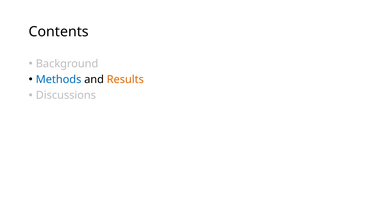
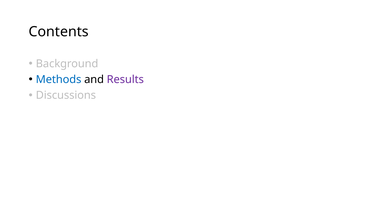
Results colour: orange -> purple (125, 80)
